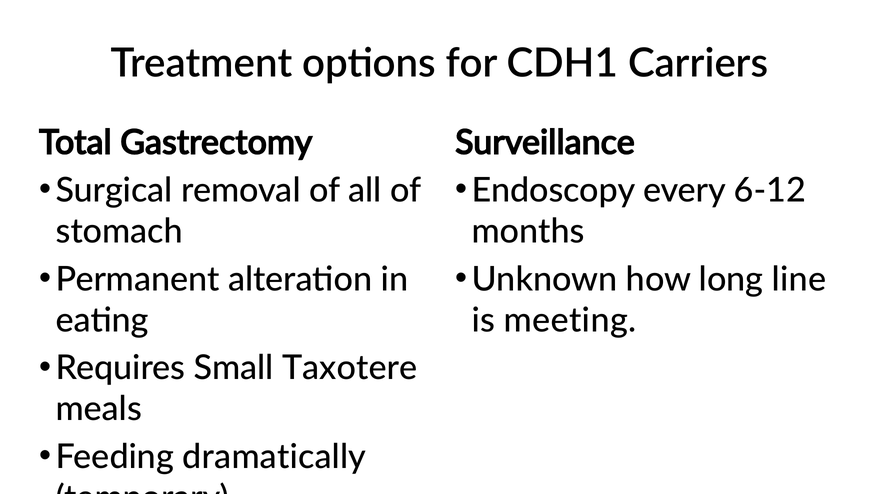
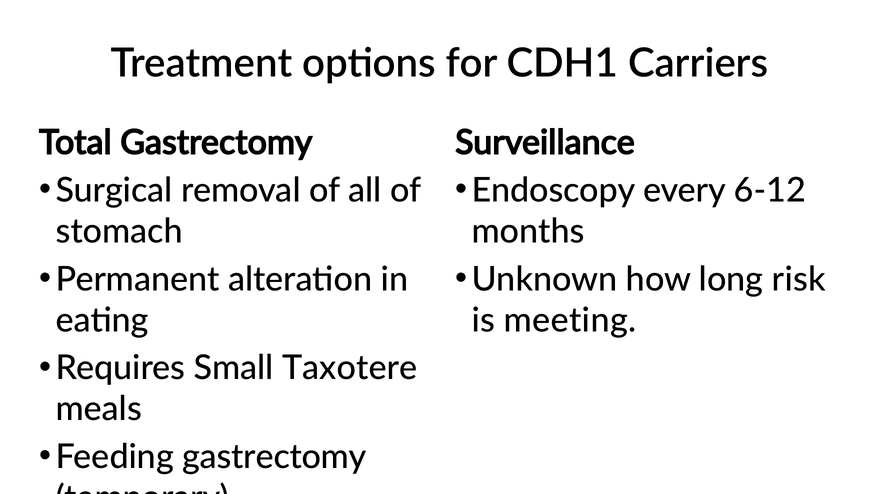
line: line -> risk (799, 279)
Feeding dramatically: dramatically -> gastrectomy (274, 457)
